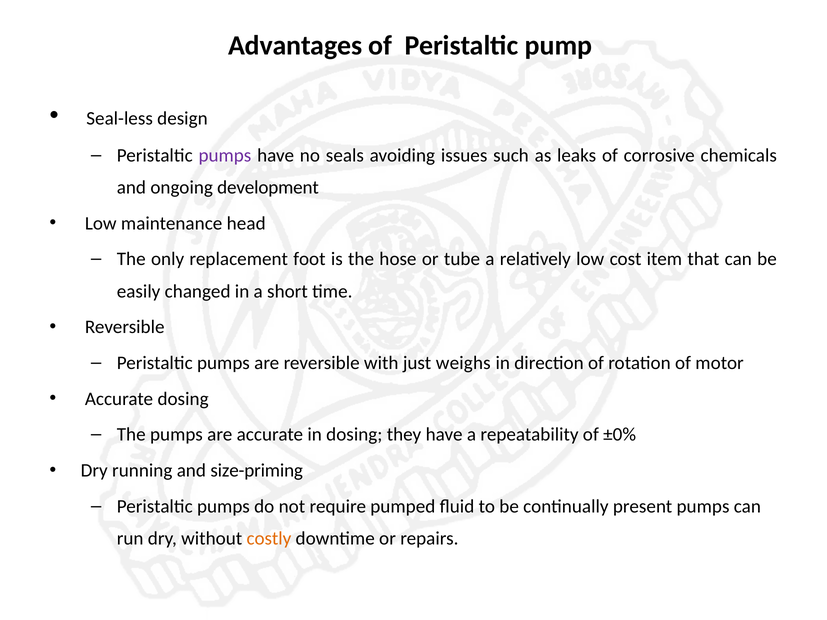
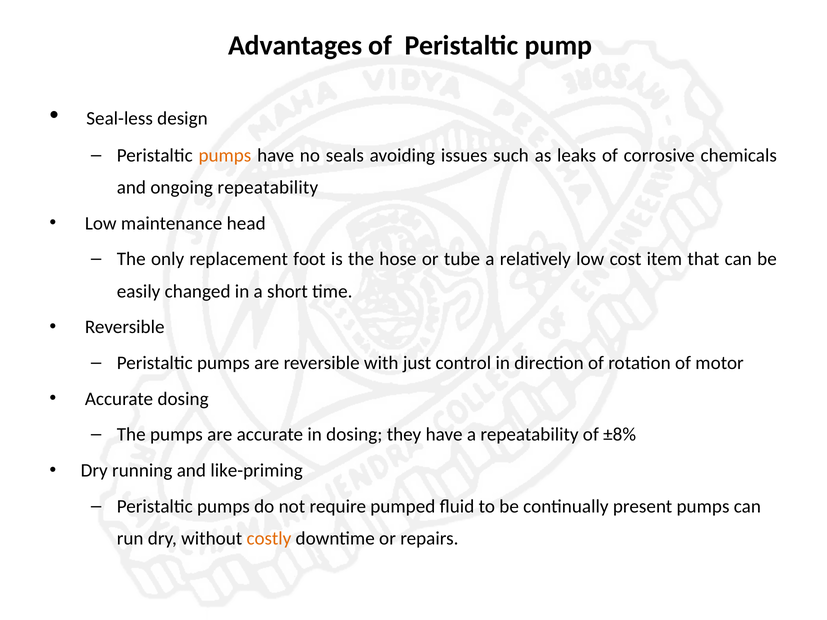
pumps colour: purple -> orange (225, 155)
ongoing development: development -> repeatability (268, 188)
weighs: weighs -> control (463, 363)
±0%: ±0% -> ±8% (620, 435)
size-priming: size-priming -> like-priming (257, 471)
